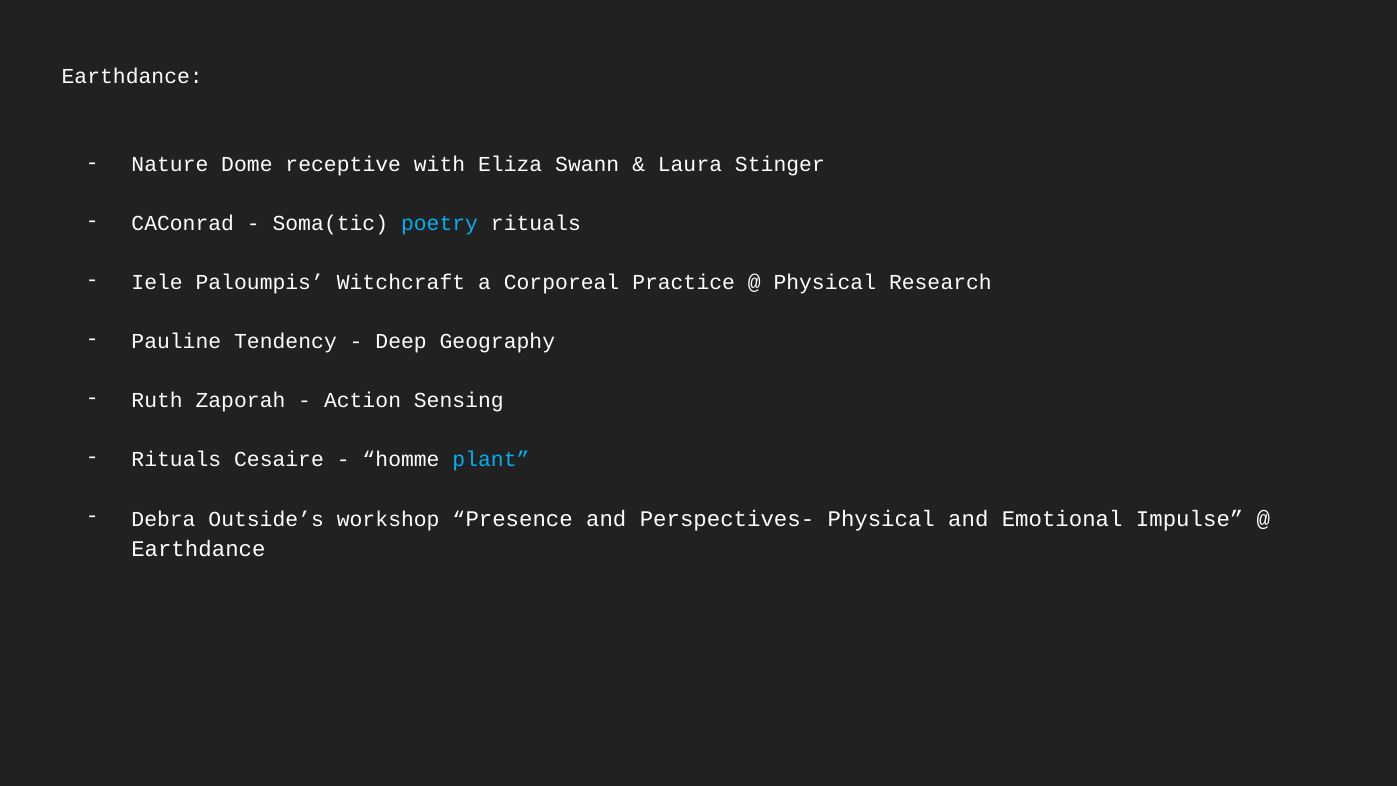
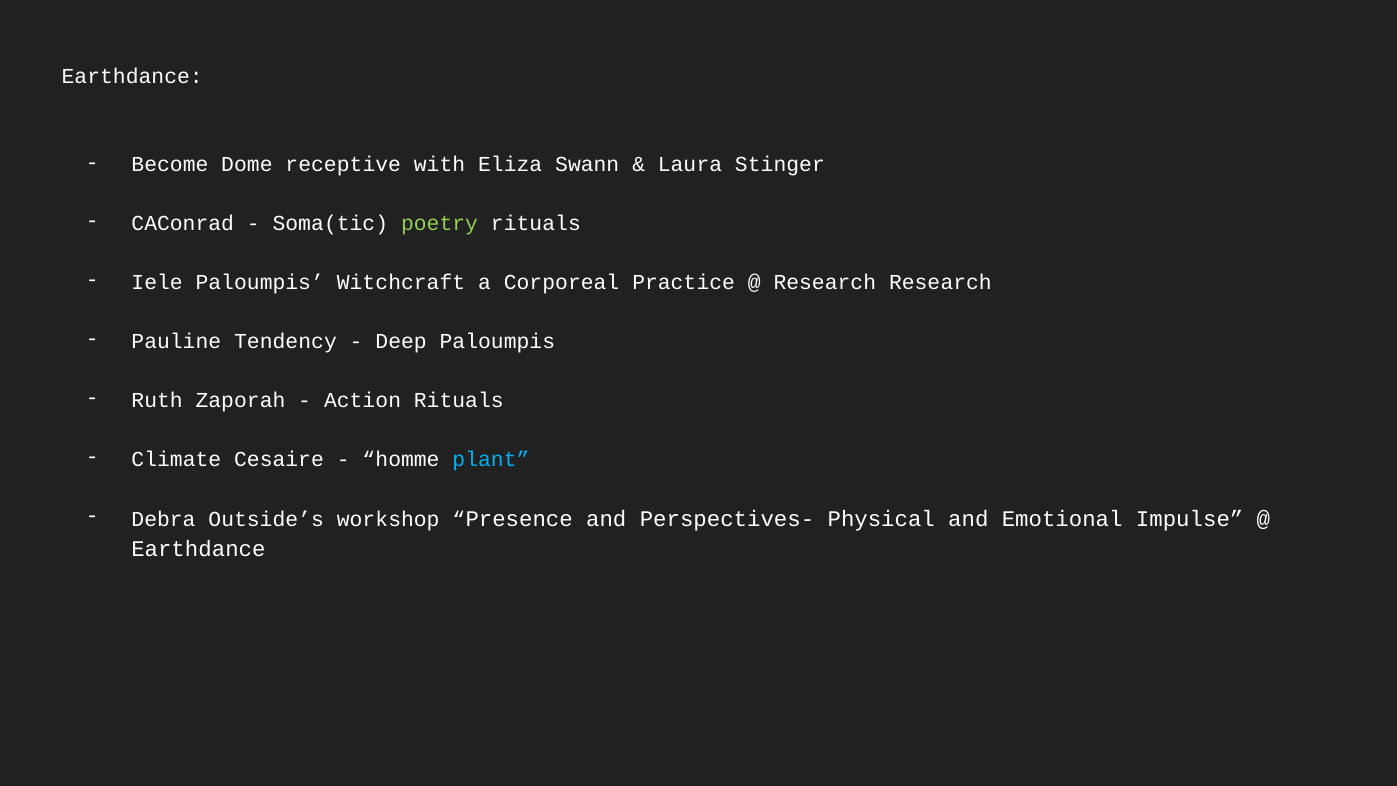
Nature: Nature -> Become (170, 165)
poetry colour: light blue -> light green (440, 224)
Physical: Physical -> Research (825, 282)
Deep Geography: Geography -> Paloumpis (497, 341)
Action Sensing: Sensing -> Rituals (459, 400)
Rituals: Rituals -> Climate (176, 459)
